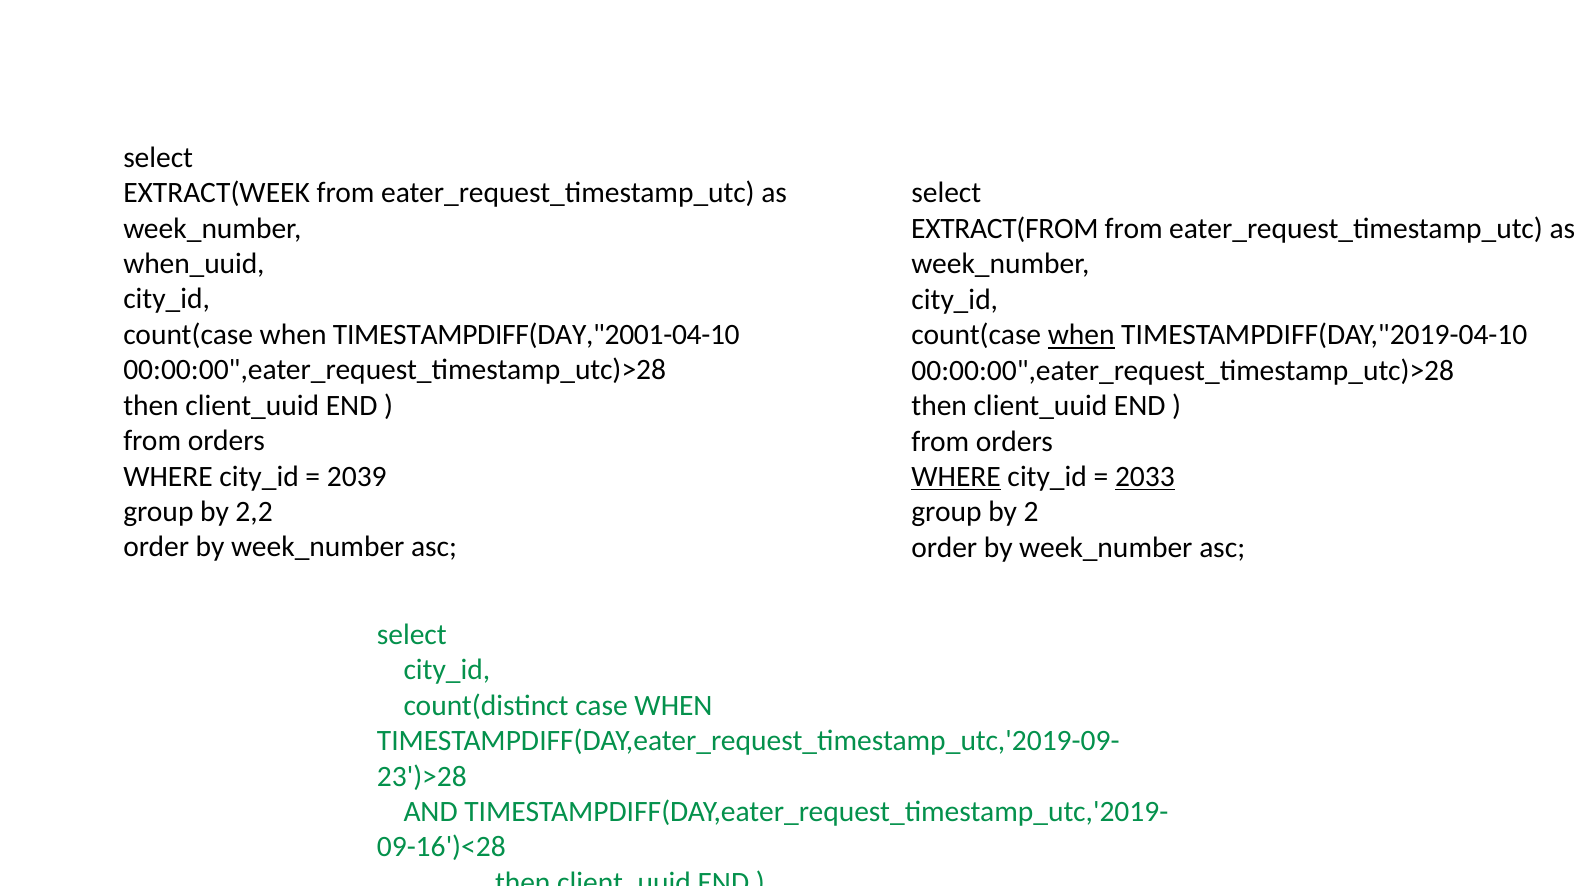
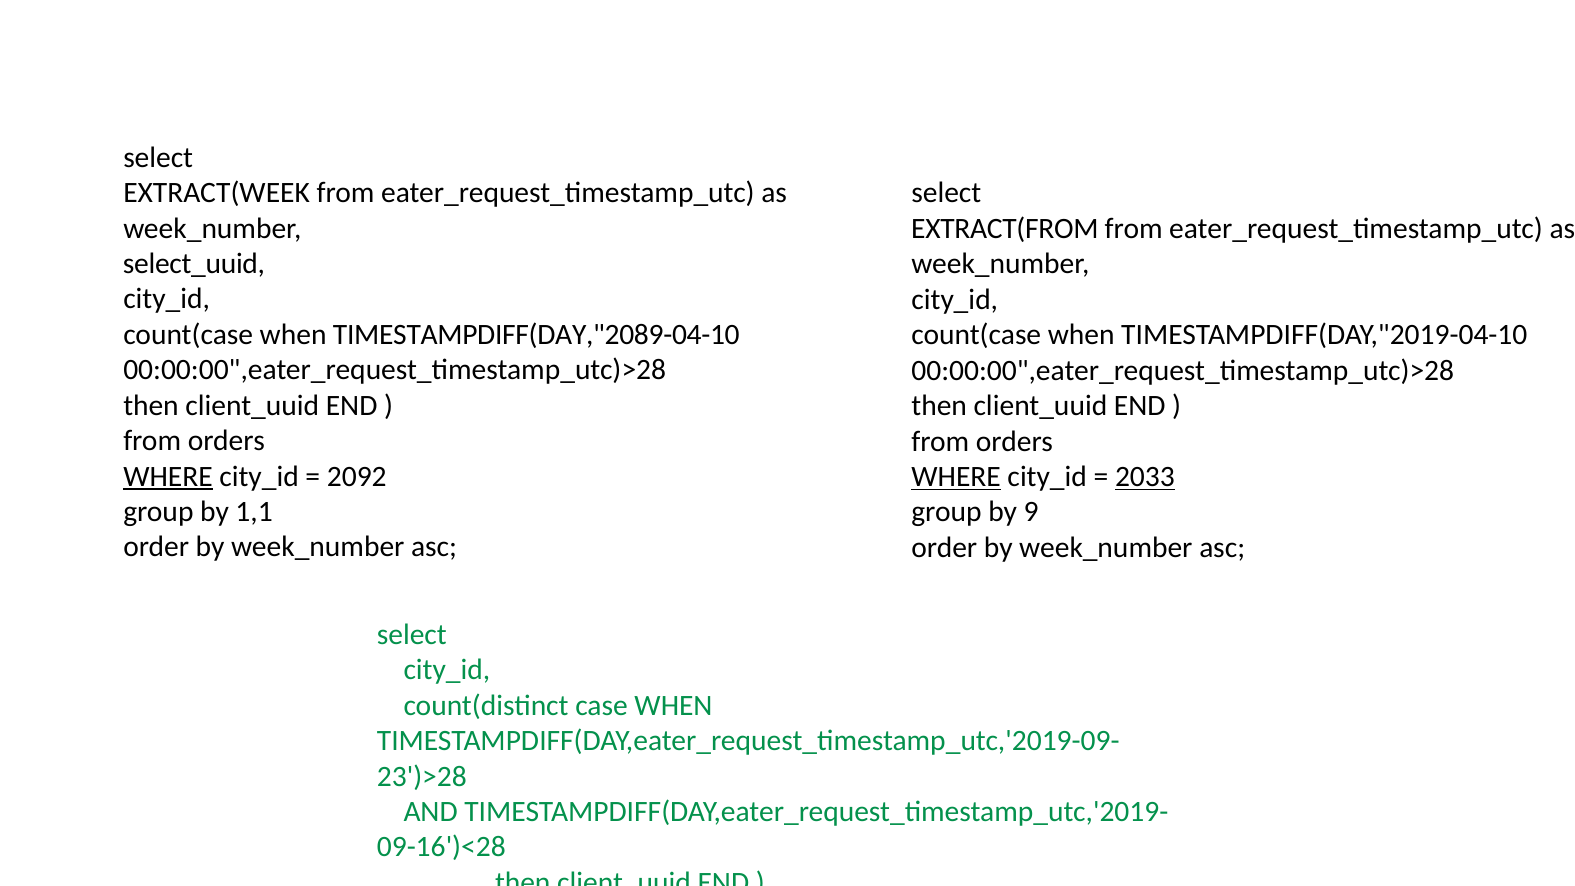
when_uuid: when_uuid -> select_uuid (194, 264)
TIMESTAMPDIFF(DAY,"2001-04-10: TIMESTAMPDIFF(DAY,"2001-04-10 -> TIMESTAMPDIFF(DAY,"2089-04-10 (536, 335)
when underline: present -> none (1081, 335)
WHERE underline: none -> present (168, 476)
2039: 2039 -> 2092 (357, 476)
2,2: 2,2 -> 1,1 (254, 512)
2: 2 -> 9 (1031, 512)
